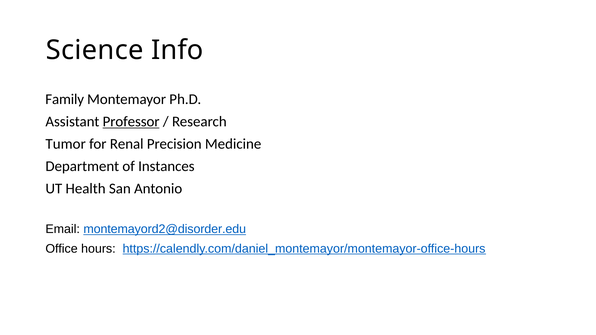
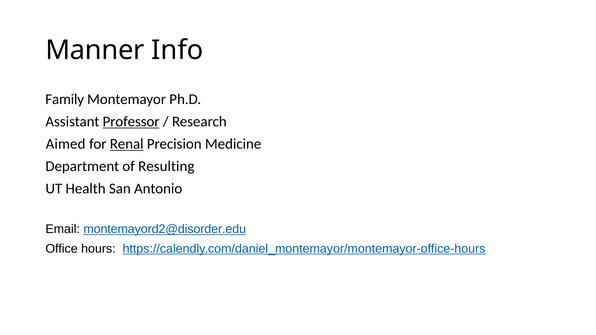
Science: Science -> Manner (95, 50)
Tumor: Tumor -> Aimed (66, 144)
Renal underline: none -> present (127, 144)
Instances: Instances -> Resulting (166, 166)
